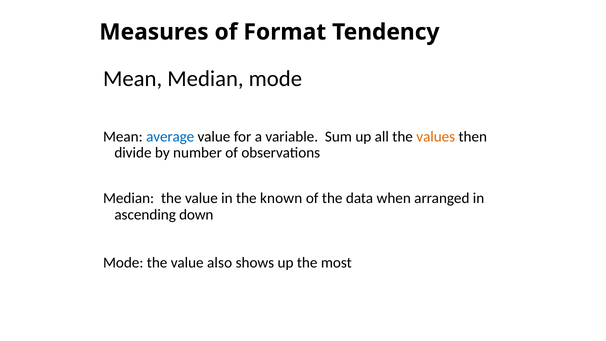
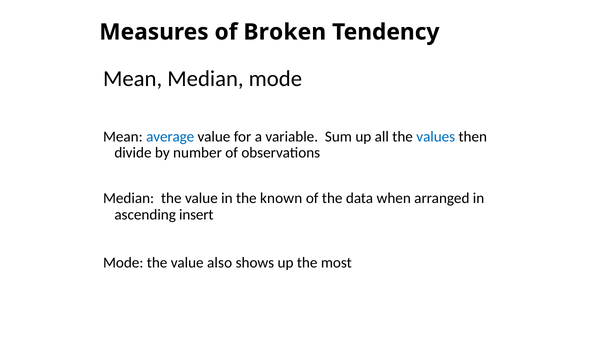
Format: Format -> Broken (285, 32)
values colour: orange -> blue (436, 136)
down: down -> insert (196, 215)
